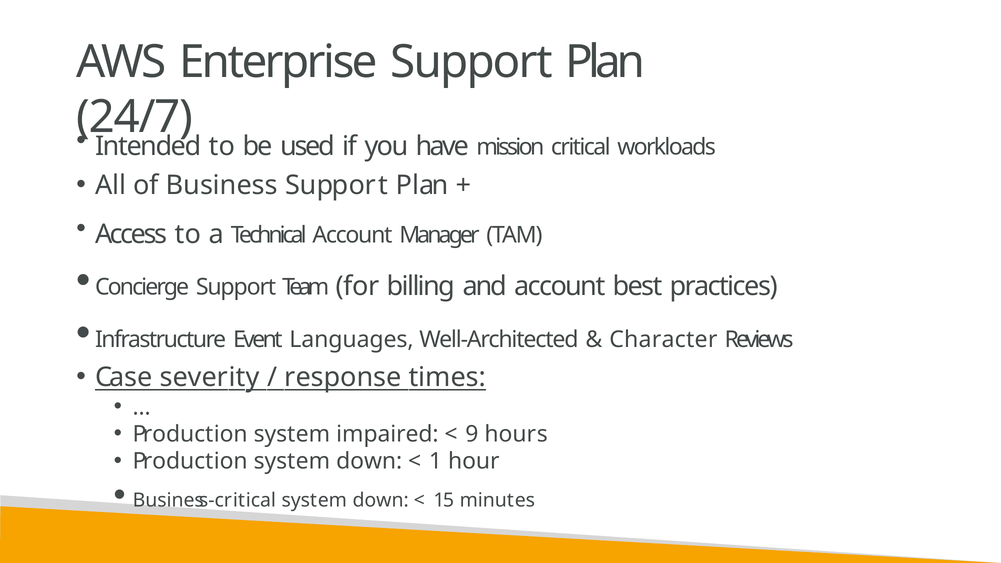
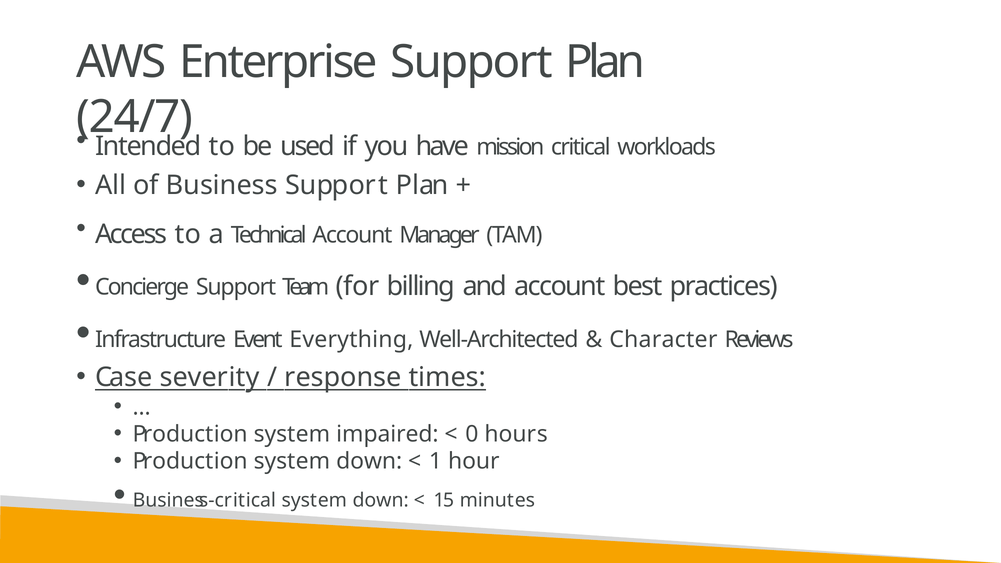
Languages: Languages -> Everything (351, 339)
9: 9 -> 0 (472, 434)
